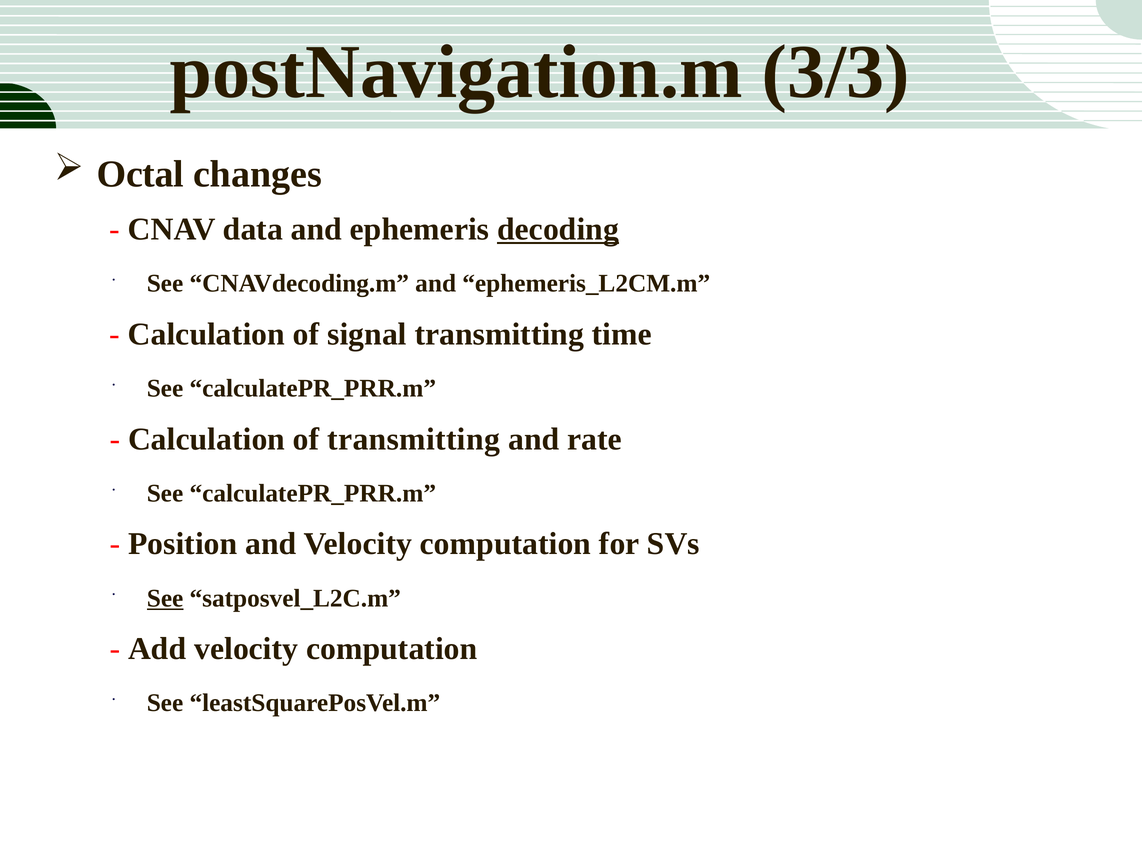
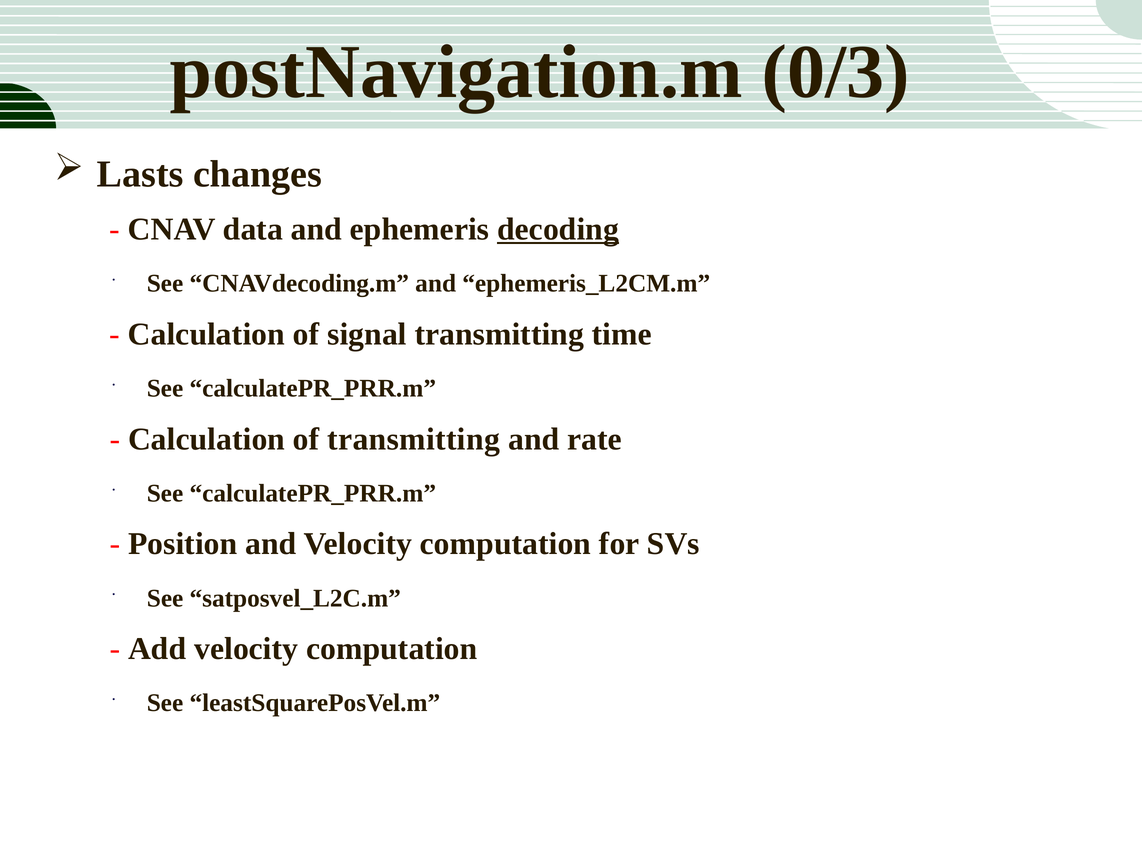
3/3: 3/3 -> 0/3 (836, 72)
Octal: Octal -> Lasts (140, 174)
See underline: present -> none (165, 598)
